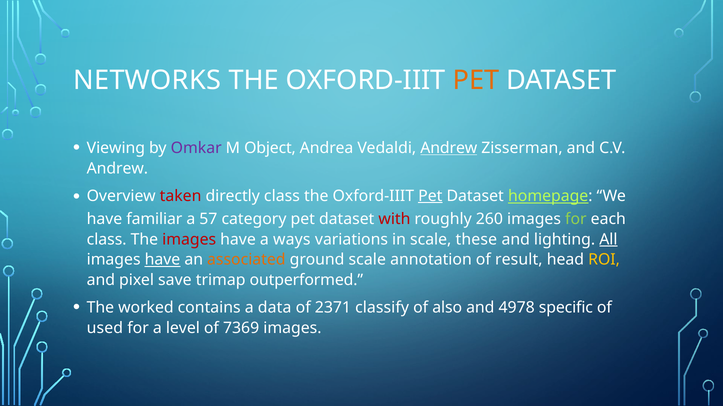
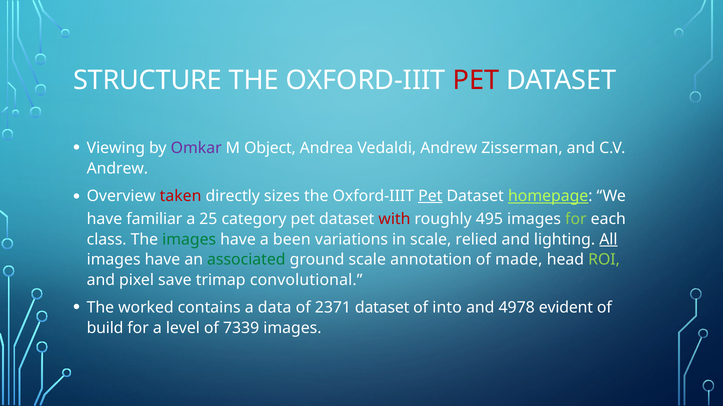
NETWORKS: NETWORKS -> STRUCTURE (147, 80)
PET colour: orange -> red (476, 80)
Andrew underline: present -> none (449, 148)
directly class: class -> sizes (282, 196)
57: 57 -> 25 (208, 219)
260: 260 -> 495 (489, 219)
images colour: red -> green (189, 240)
ways: ways -> been (292, 240)
these: these -> relied (476, 240)
have underline: present -> none (162, 260)
associated colour: orange -> green (246, 260)
result: result -> made (519, 260)
ROI colour: yellow -> light green (604, 260)
outperformed: outperformed -> convolutional (306, 281)
2371 classify: classify -> dataset (382, 308)
also: also -> into (447, 308)
specific: specific -> evident (566, 308)
used: used -> build (105, 328)
7369: 7369 -> 7339 (241, 328)
